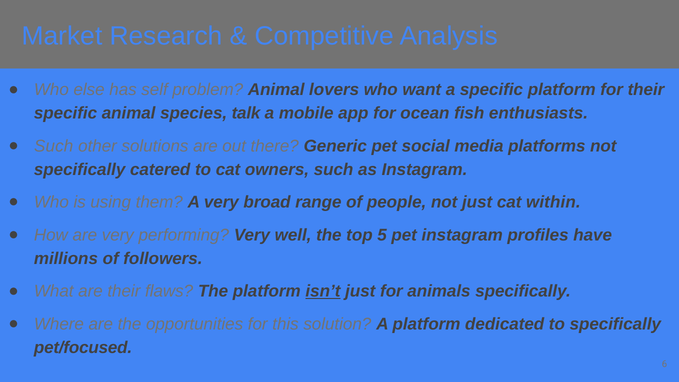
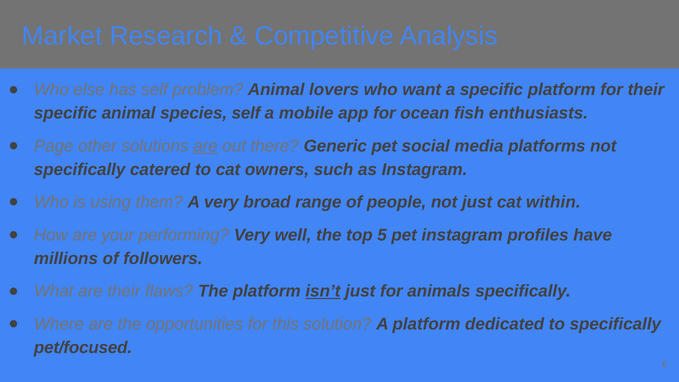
species talk: talk -> self (246, 113)
Such: Such -> Page (54, 146)
are underline: none -> present (205, 146)
are very: very -> your (118, 235)
